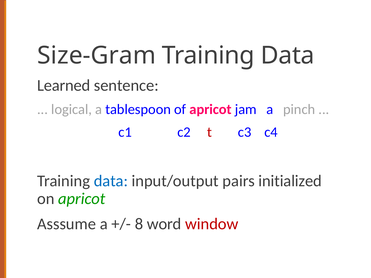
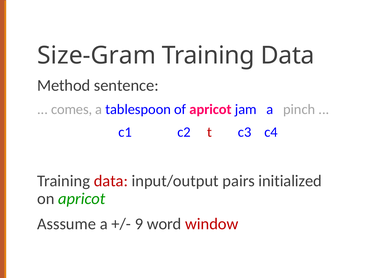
Learned: Learned -> Method (64, 86)
logical: logical -> comes (72, 109)
data colour: blue -> red (111, 181)
8: 8 -> 9 (139, 224)
